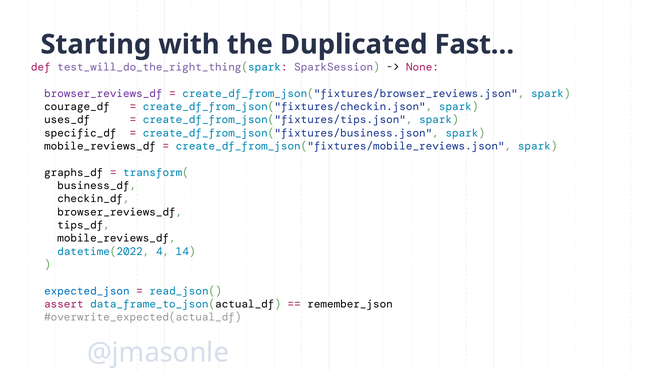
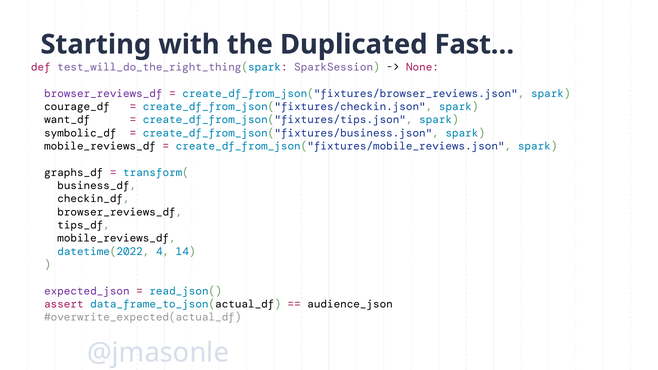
uses_df: uses_df -> want_df (67, 120)
specific_df: specific_df -> symbolic_df (80, 133)
expected_json colour: blue -> purple (87, 291)
remember_json: remember_json -> audience_json (350, 304)
